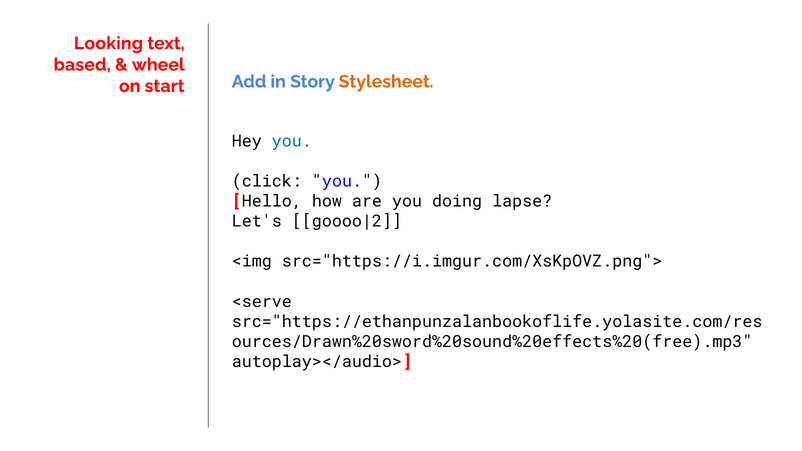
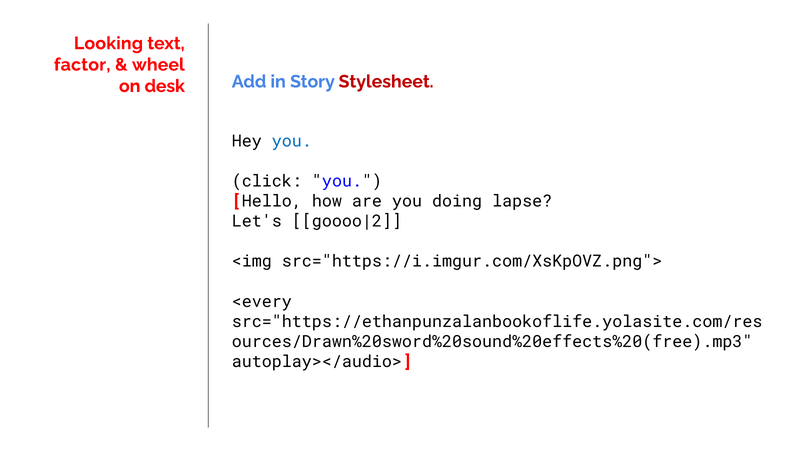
based: based -> factor (82, 65)
Stylesheet colour: orange -> red (386, 82)
start: start -> desk (165, 86)
<serve: <serve -> <every (262, 302)
